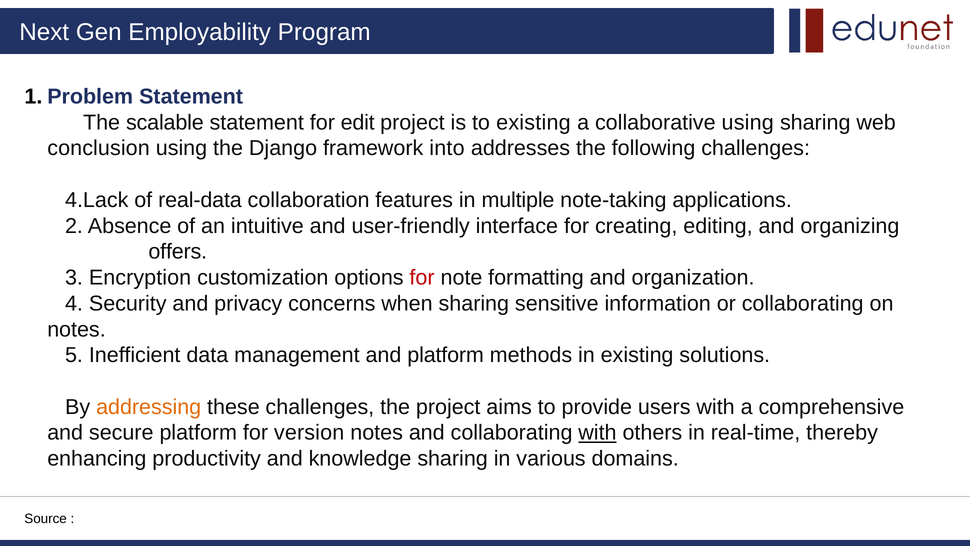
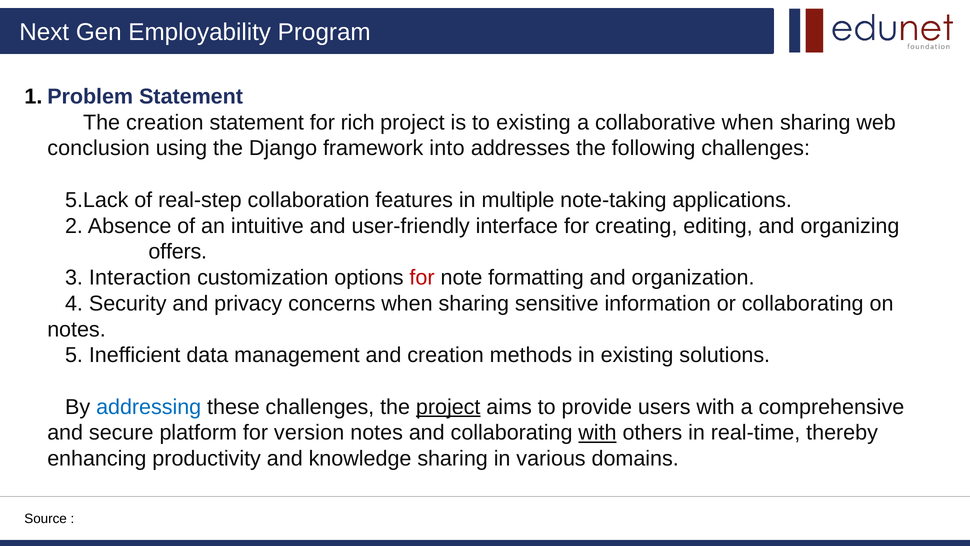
The scalable: scalable -> creation (165, 122)
edit: edit -> rich (358, 122)
collaborative using: using -> when (748, 122)
4.Lack: 4.Lack -> 5.Lack (97, 200)
real-data: real-data -> real-step (200, 200)
Encryption: Encryption -> Interaction (140, 277)
and platform: platform -> creation (446, 355)
addressing colour: orange -> blue (149, 407)
project underline: none -> present (448, 407)
